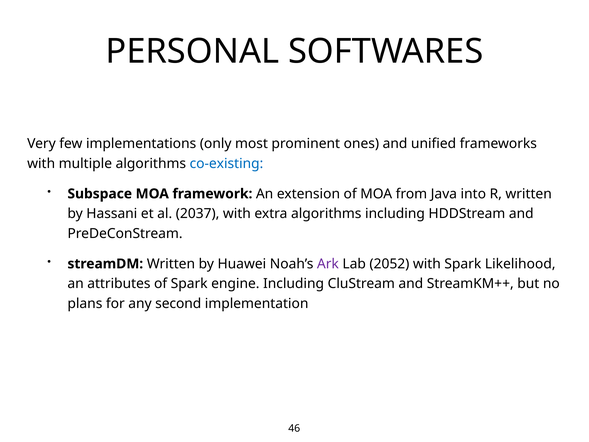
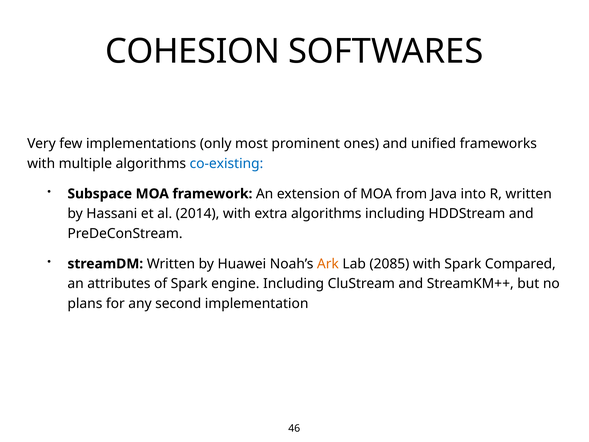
PERSONAL: PERSONAL -> COHESION (192, 51)
2037: 2037 -> 2014 (198, 214)
Ark colour: purple -> orange (328, 264)
2052: 2052 -> 2085 (389, 264)
Likelihood: Likelihood -> Compared (520, 264)
